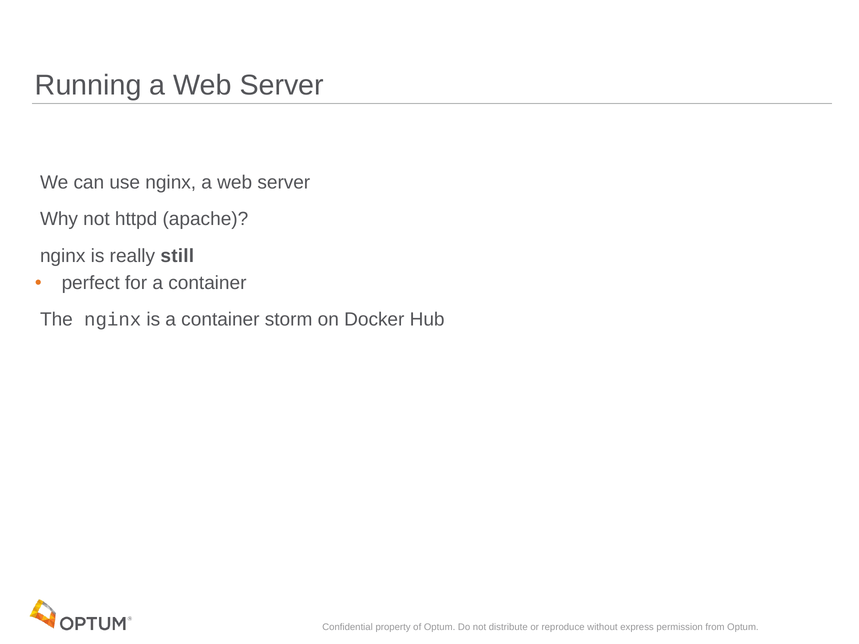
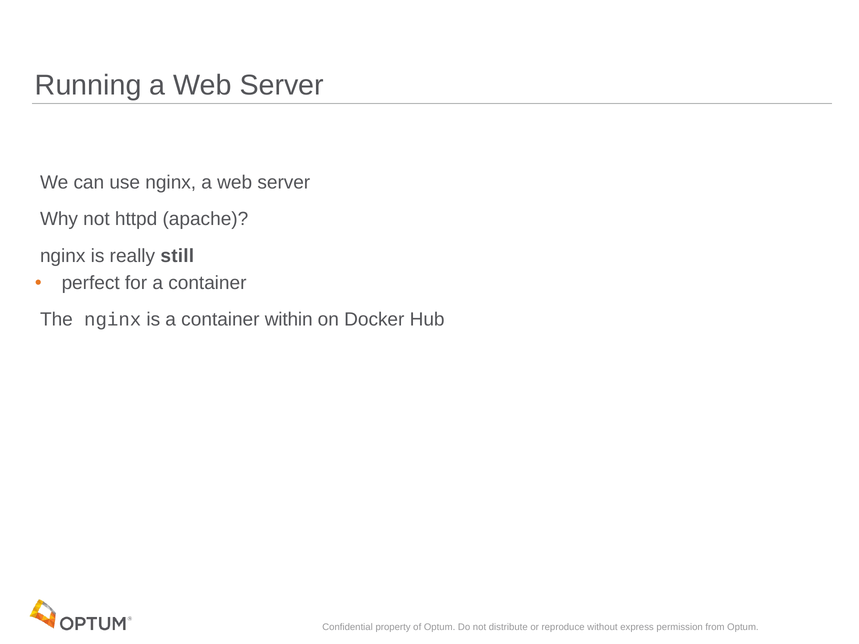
storm: storm -> within (289, 320)
